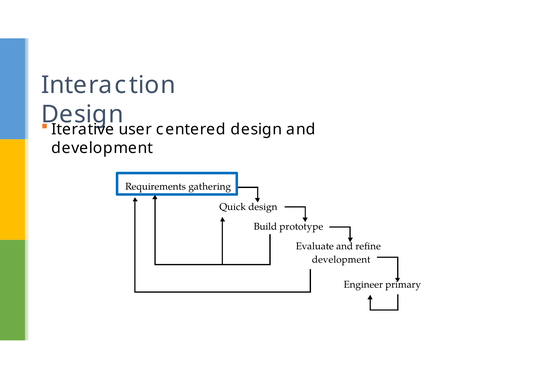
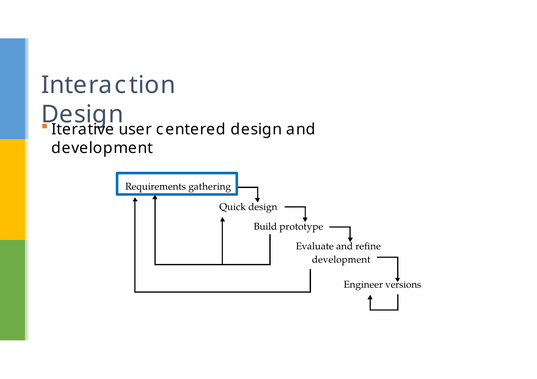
primary: primary -> versions (403, 285)
